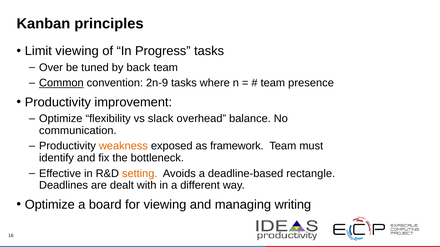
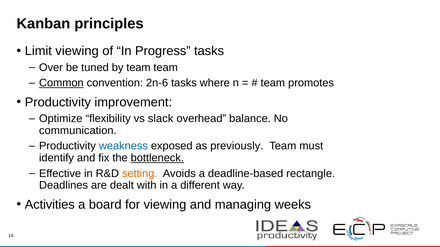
by back: back -> team (138, 68)
2n-9: 2n-9 -> 2n-6 (157, 83)
presence: presence -> promotes (311, 83)
weakness colour: orange -> blue (123, 146)
framework: framework -> previously (237, 146)
bottleneck underline: none -> present (157, 158)
Optimize: Optimize -> Activities (50, 205)
writing: writing -> weeks (293, 205)
